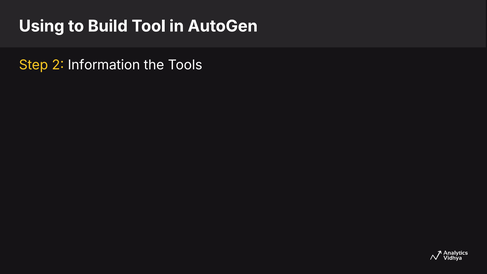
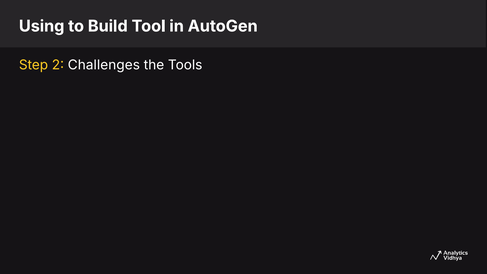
Information: Information -> Challenges (104, 65)
